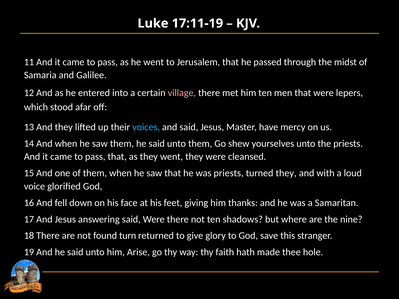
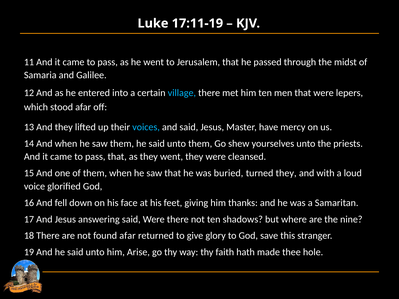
village colour: pink -> light blue (182, 93)
was priests: priests -> buried (229, 173)
found turn: turn -> afar (128, 236)
